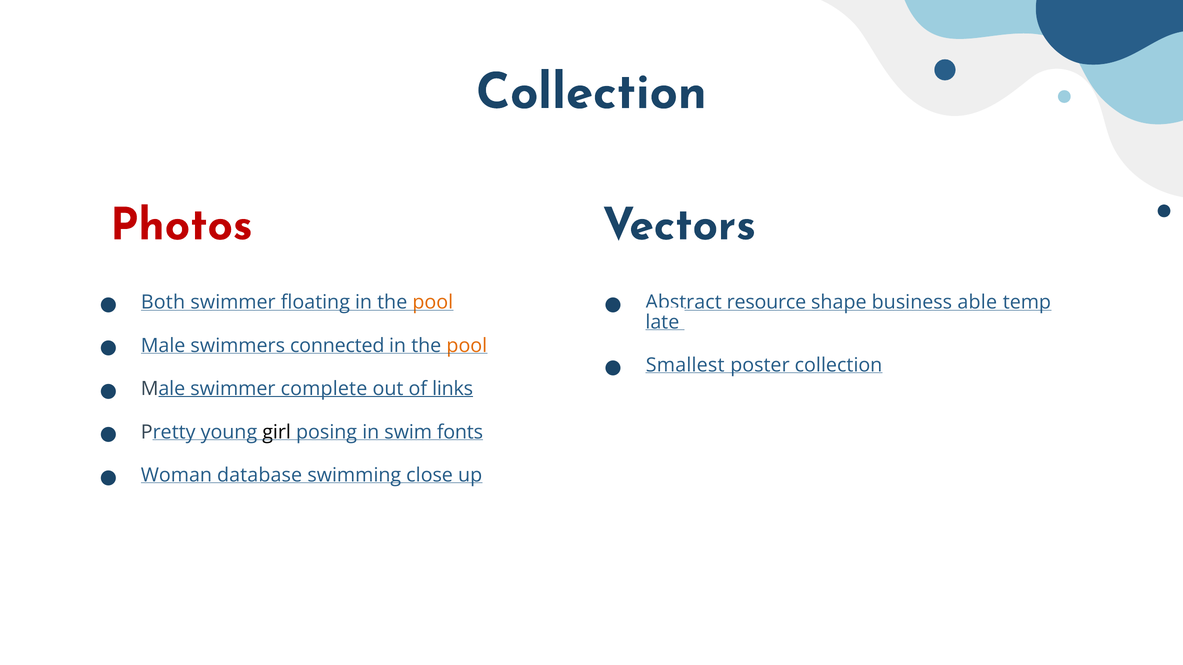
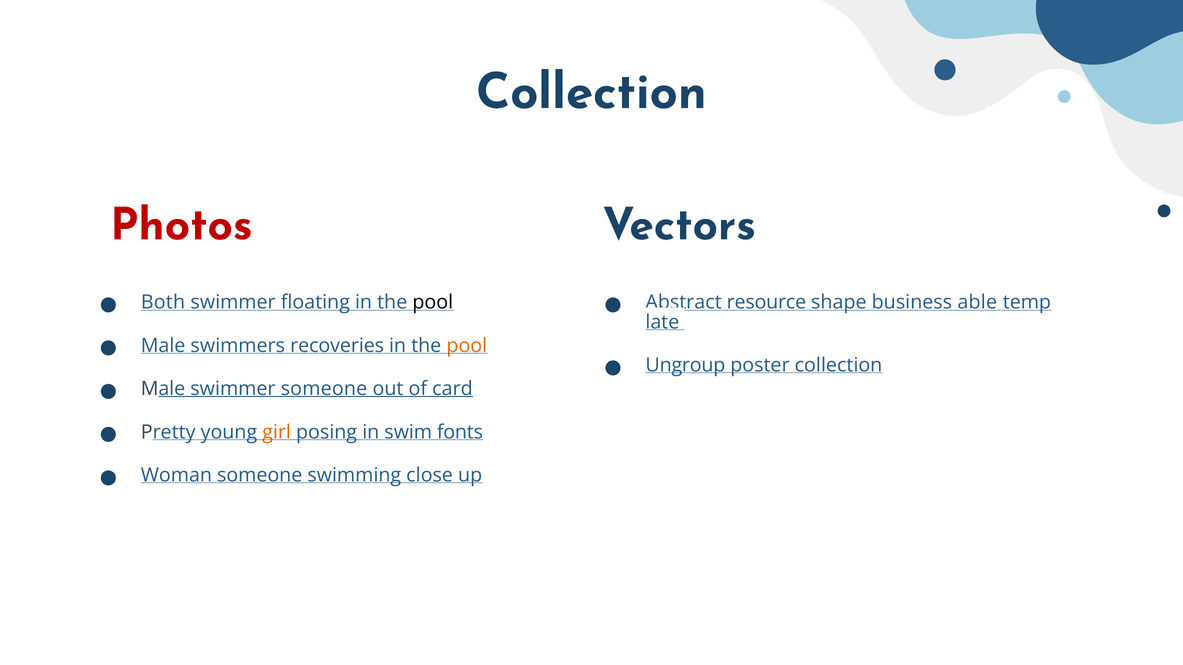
pool colour: orange -> black (433, 303)
connected: connected -> recoveries (337, 346)
Smallest: Smallest -> Ungroup (685, 366)
swimmer complete: complete -> someone (324, 389)
links: links -> card (452, 389)
girl colour: black -> orange (277, 432)
Woman database: database -> someone (260, 476)
